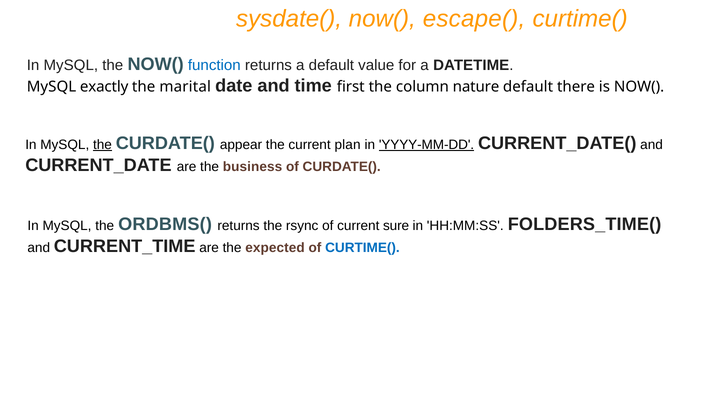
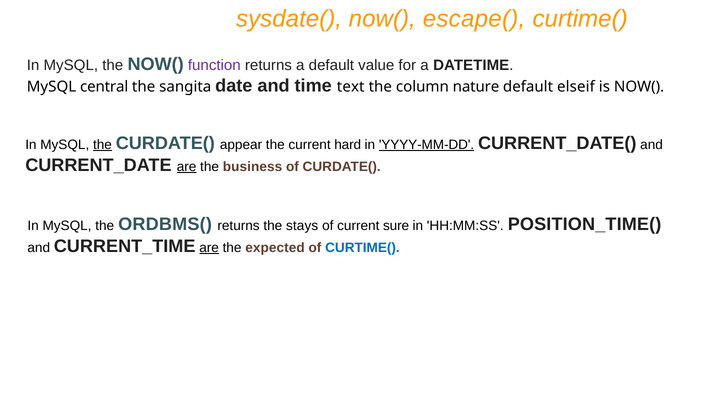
function colour: blue -> purple (214, 65)
exactly: exactly -> central (104, 87)
marital: marital -> sangita (185, 87)
first: first -> text (351, 87)
there: there -> elseif (576, 87)
plan: plan -> hard (348, 145)
are underline: none -> present (187, 167)
rsync: rsync -> stays (302, 226)
FOLDERS_TIME(: FOLDERS_TIME( -> POSITION_TIME( (585, 225)
are underline: none -> present (209, 248)
